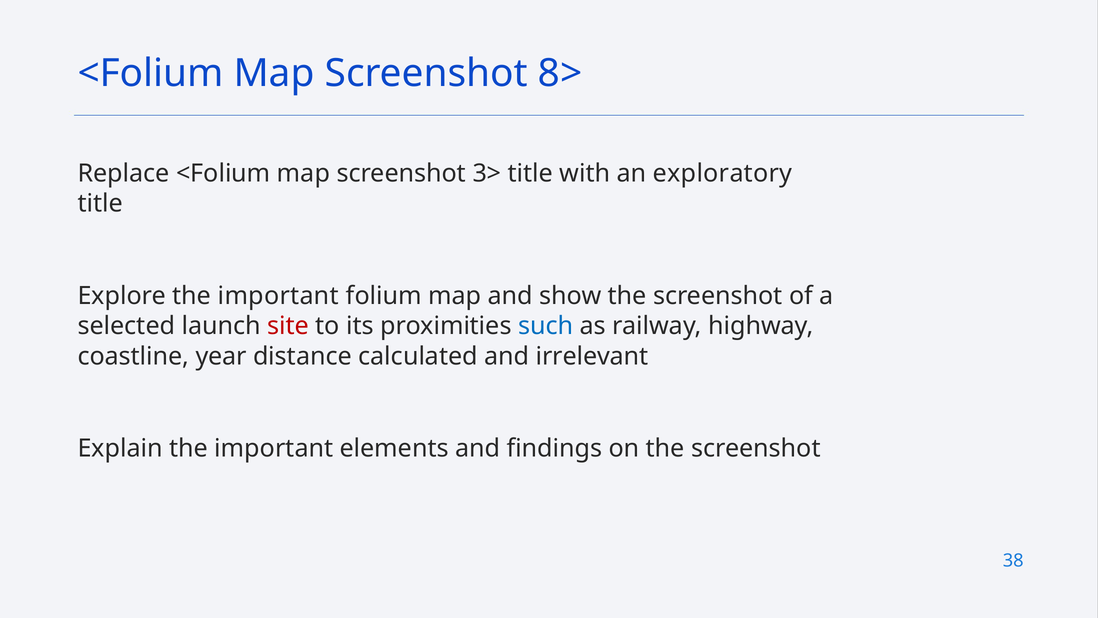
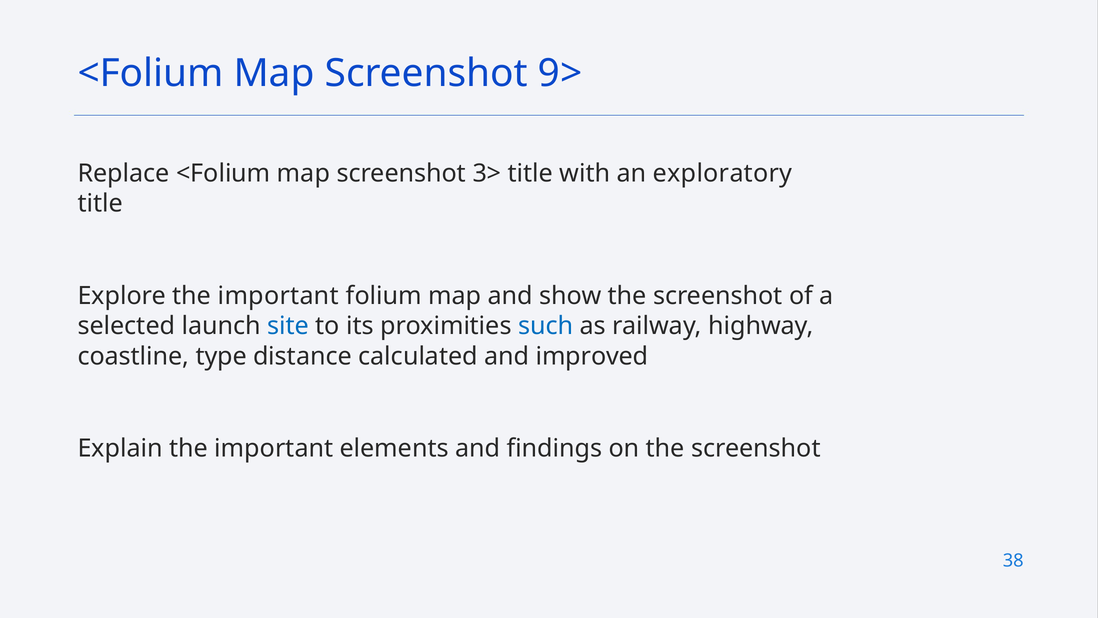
8>: 8> -> 9> (560, 73)
site colour: red -> blue (288, 326)
year: year -> type (221, 356)
irrelevant: irrelevant -> improved (592, 356)
